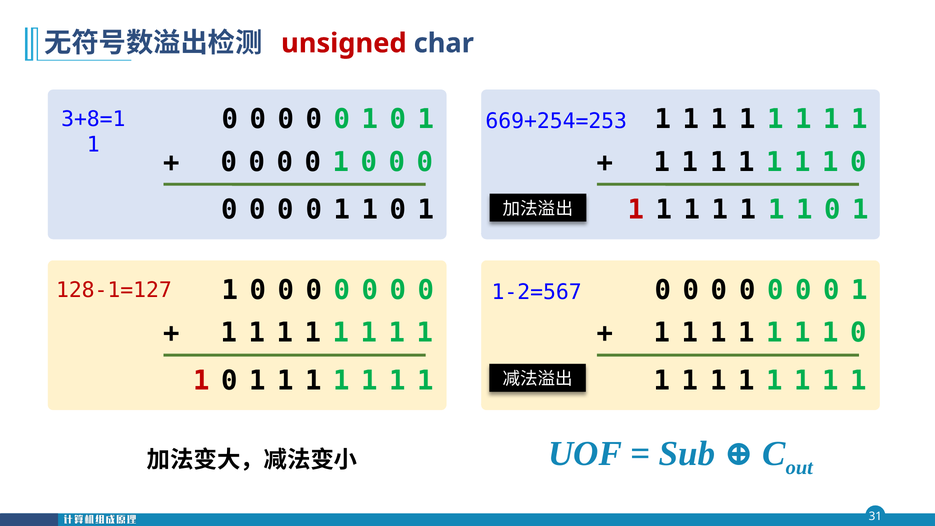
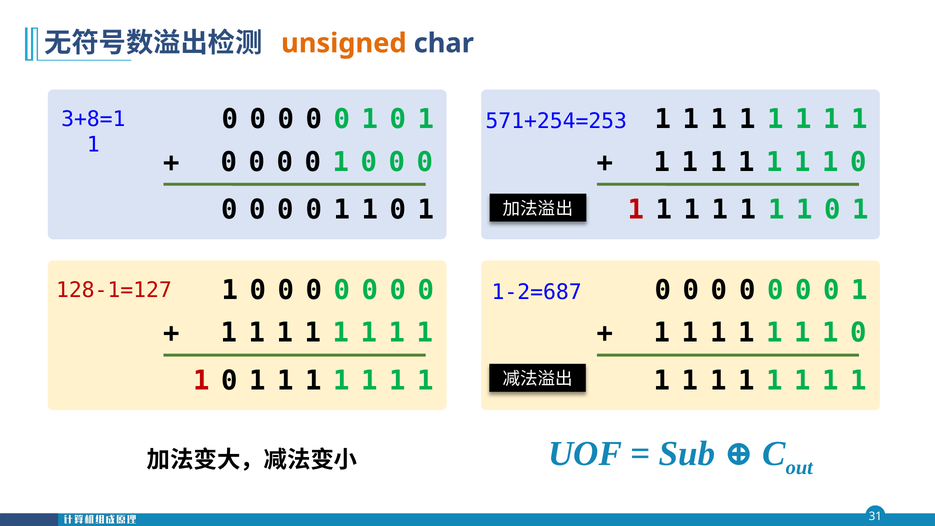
unsigned colour: red -> orange (344, 43)
669+254=253: 669+254=253 -> 571+254=253 (556, 121)
1-2=567: 1-2=567 -> 1-2=687 (537, 292)
